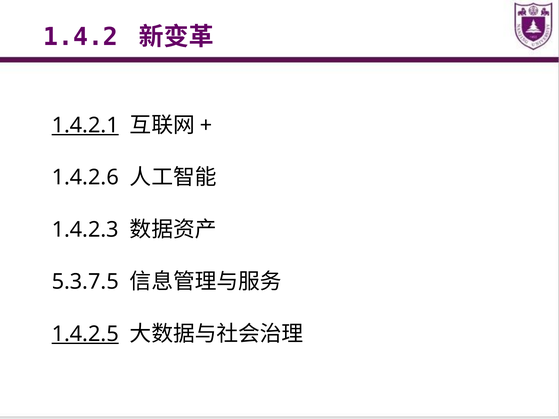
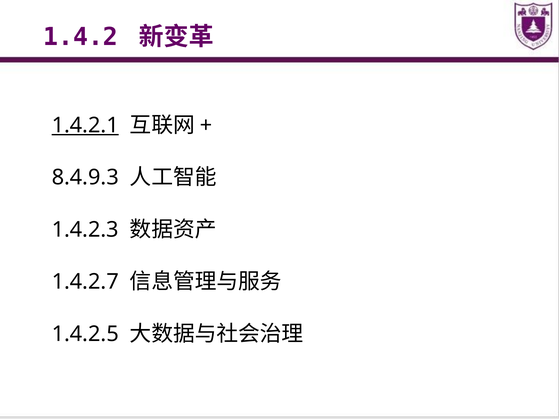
1.4.2.6: 1.4.2.6 -> 8.4.9.3 (85, 178)
5.3.7.5: 5.3.7.5 -> 1.4.2.7 (85, 282)
1.4.2.5 underline: present -> none (85, 334)
